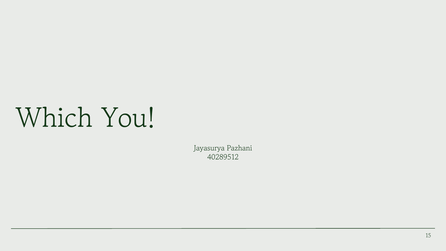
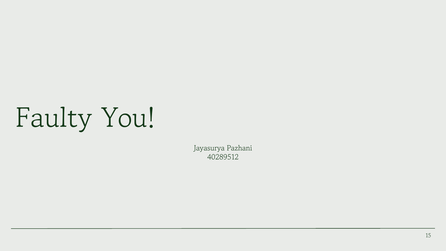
Which: Which -> Faulty (54, 120)
